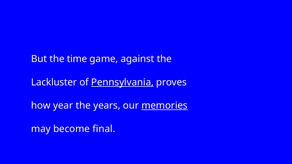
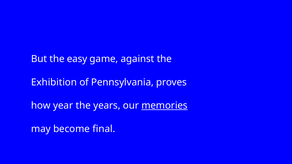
time: time -> easy (77, 59)
Lackluster: Lackluster -> Exhibition (54, 82)
Pennsylvania underline: present -> none (122, 82)
